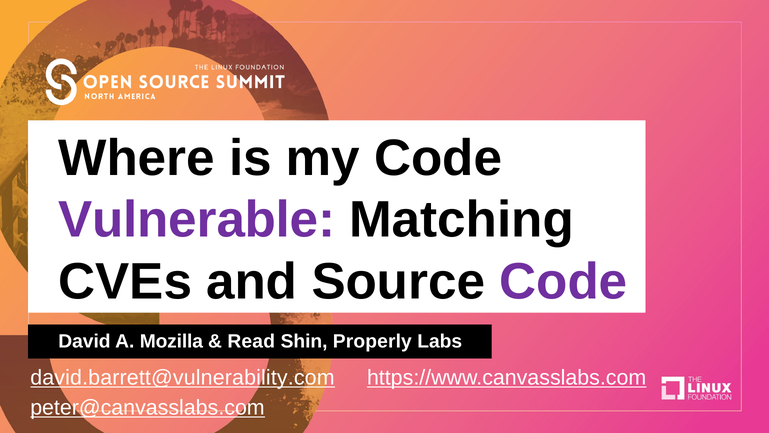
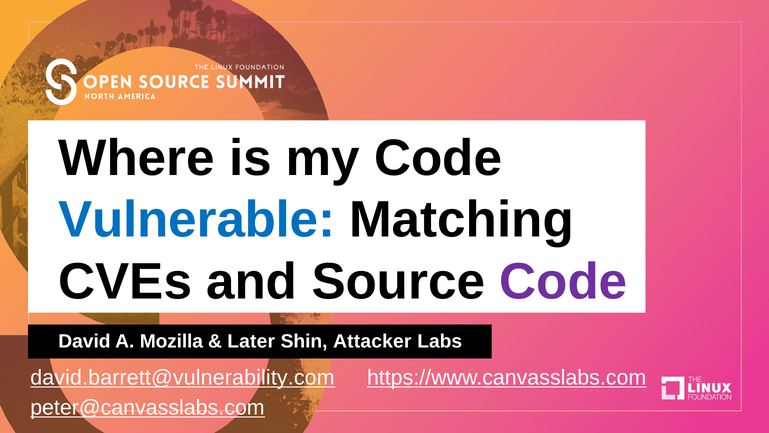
Vulnerable colour: purple -> blue (197, 220)
Read: Read -> Later (251, 341)
Properly: Properly -> Attacker (372, 341)
